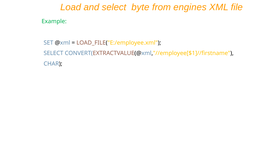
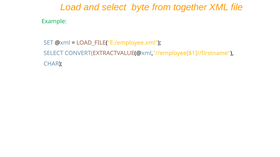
engines: engines -> together (190, 7)
